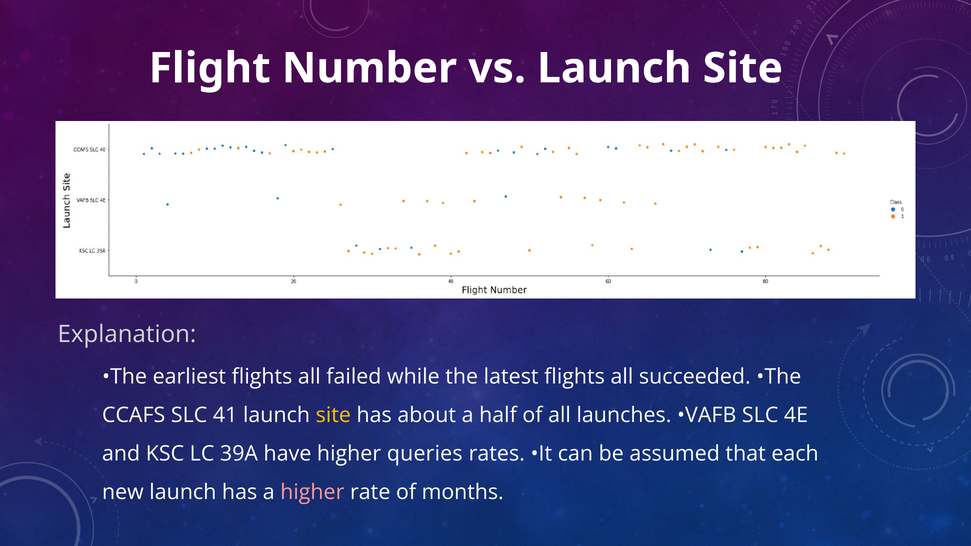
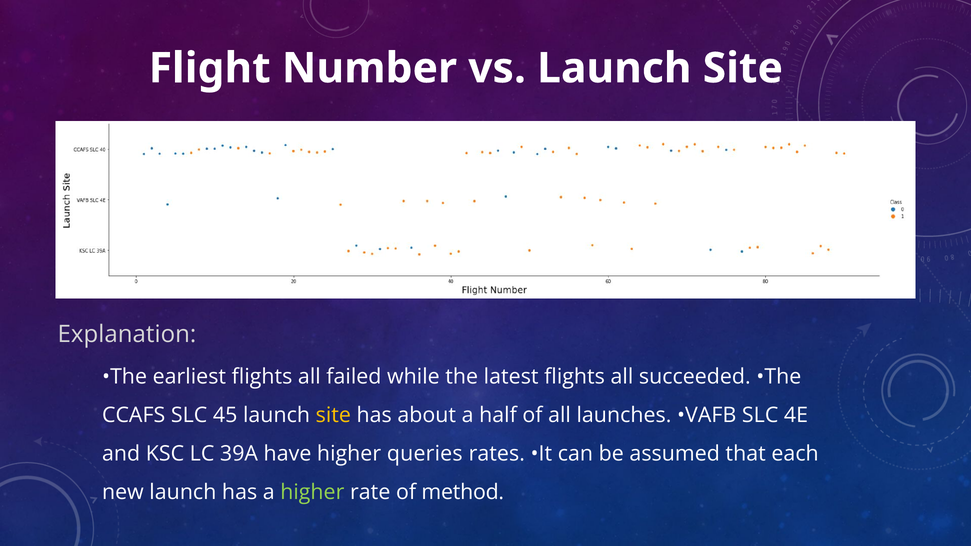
41: 41 -> 45 (225, 416)
higher colour: pink -> light green (312, 493)
months: months -> method (463, 493)
